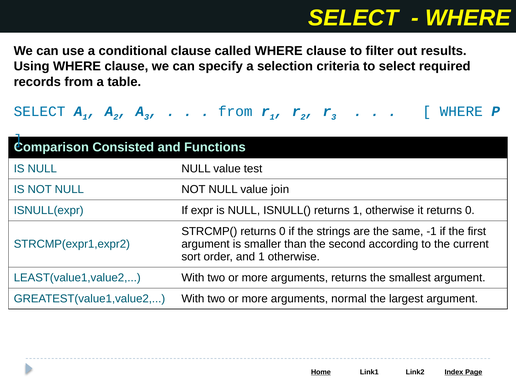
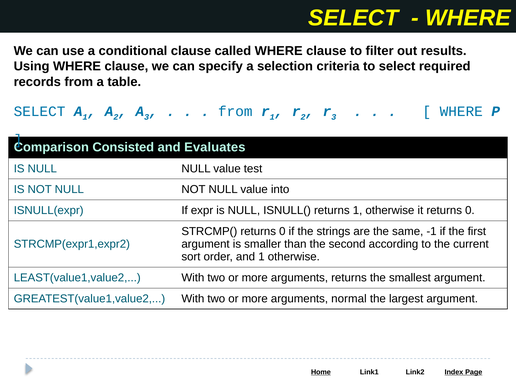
Functions: Functions -> Evaluates (215, 147)
join: join -> into (280, 190)
